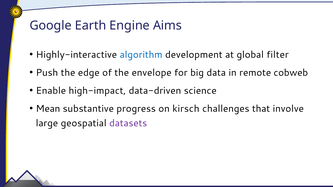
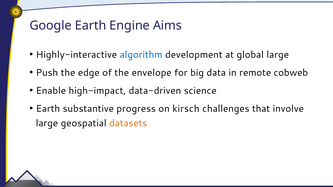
global filter: filter -> large (278, 55)
Mean: Mean -> Earth (48, 109)
datasets colour: purple -> orange (128, 123)
